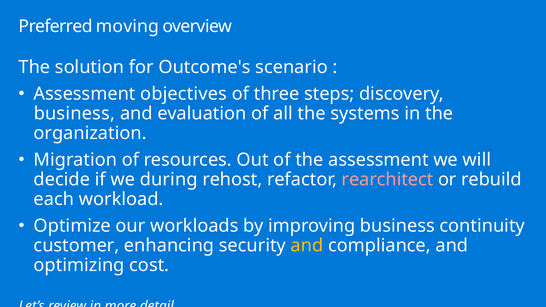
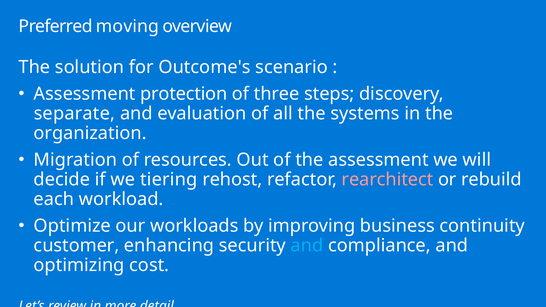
objectives: objectives -> protection (184, 94)
business: business -> separate (74, 113)
during: during -> tiering (169, 180)
and colour: yellow -> light blue (307, 246)
